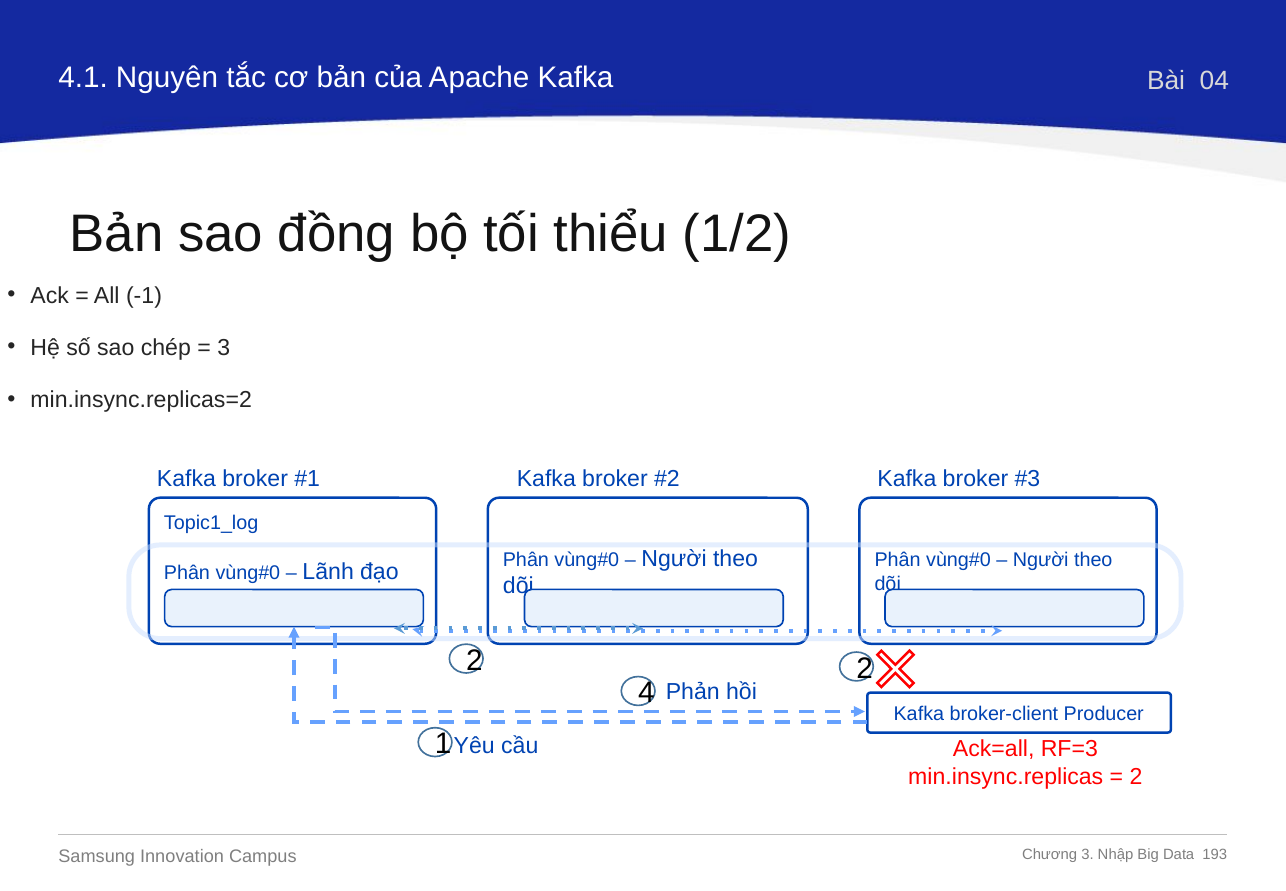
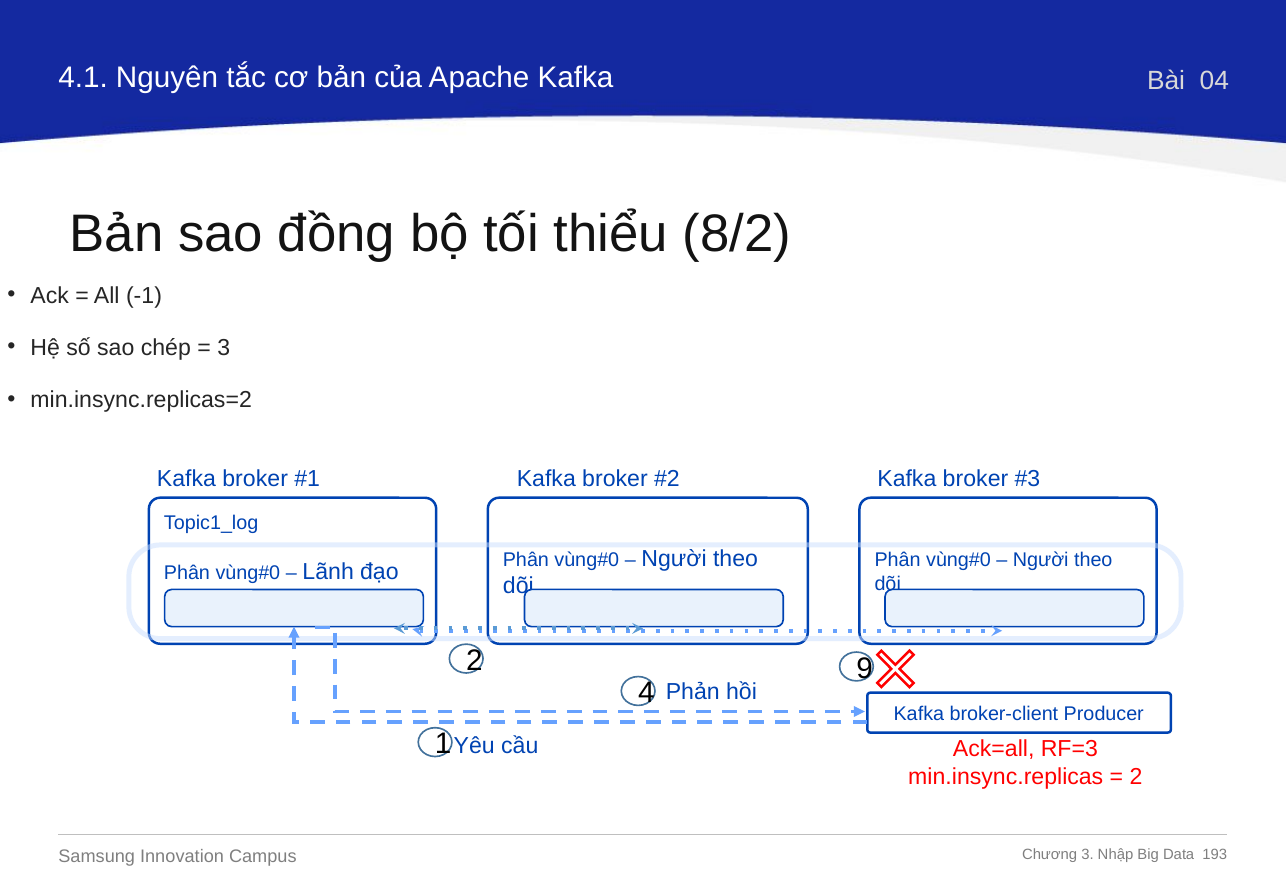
1/2: 1/2 -> 8/2 (737, 233)
2 2: 2 -> 9 (865, 668)
